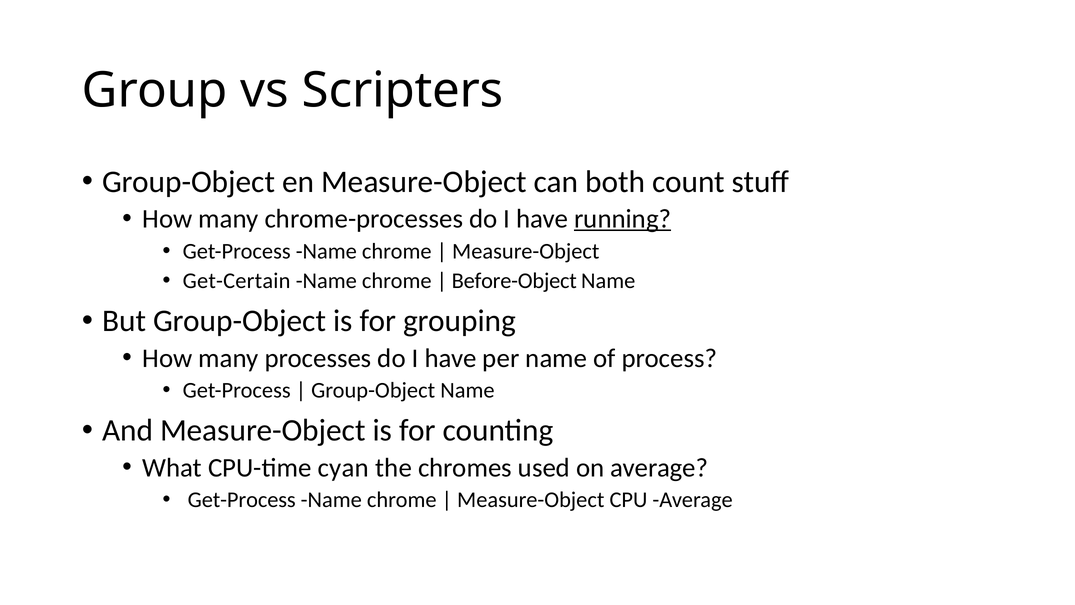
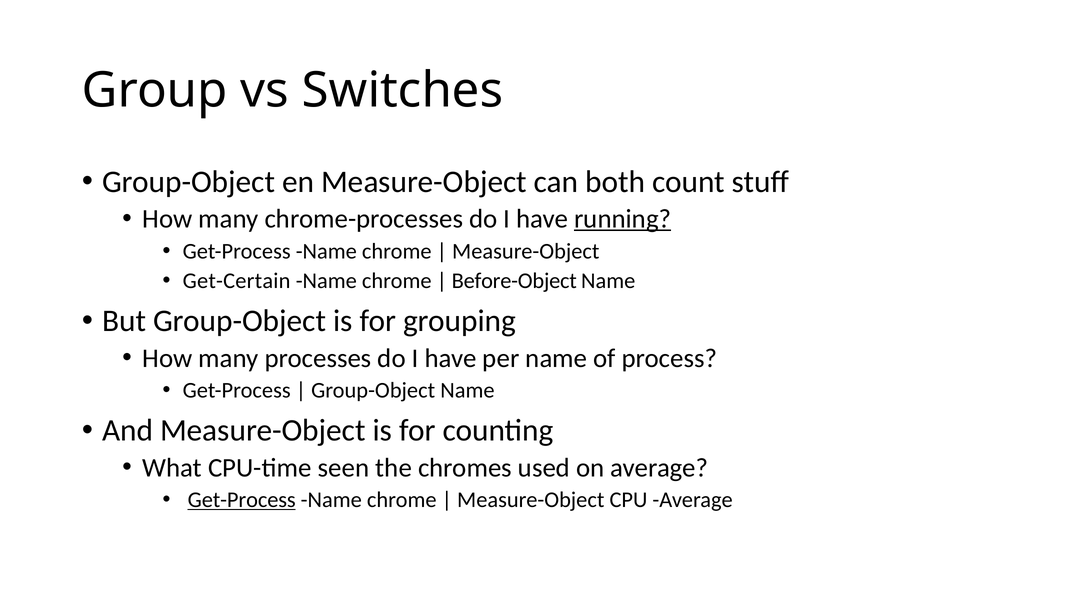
Scripters: Scripters -> Switches (403, 90)
cyan: cyan -> seen (343, 467)
Get-Process underline: none -> present (242, 500)
